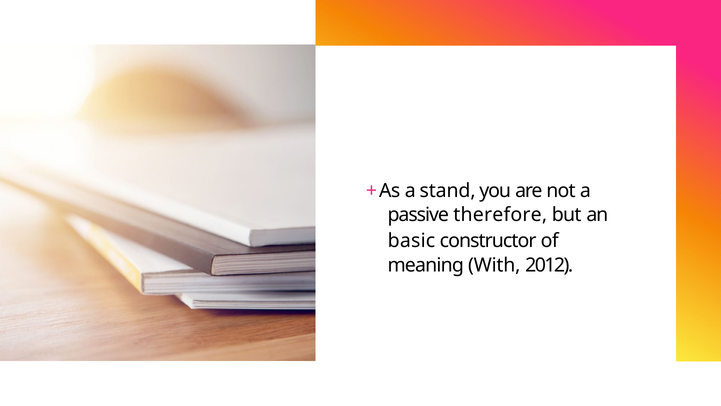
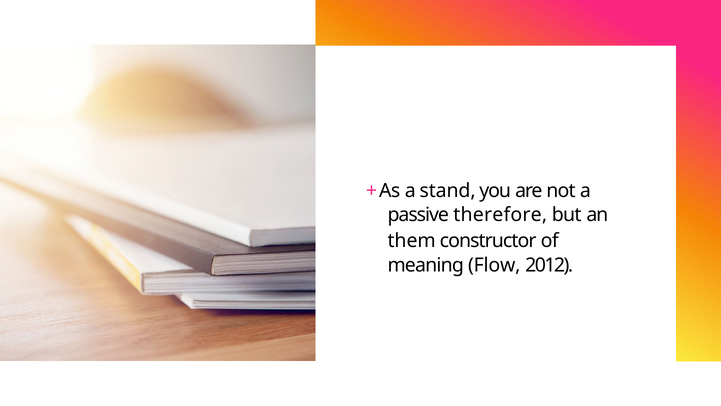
basic: basic -> them (412, 240)
With: With -> Flow (494, 265)
